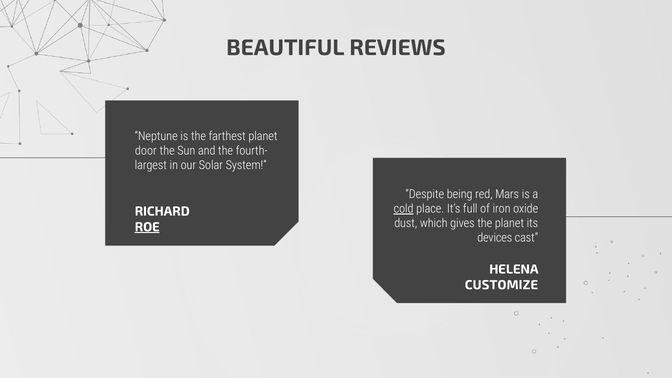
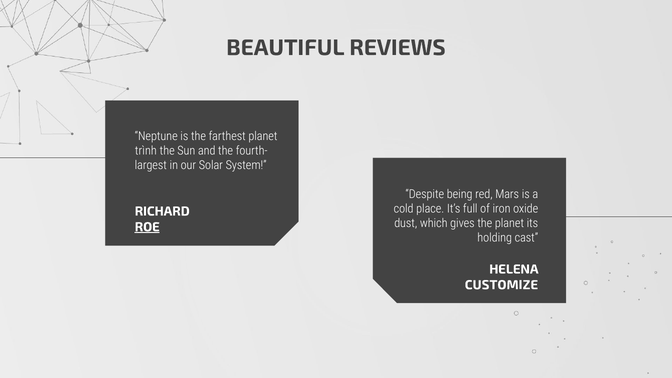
door: door -> trình (146, 151)
cold underline: present -> none (404, 209)
devices: devices -> holding (495, 238)
